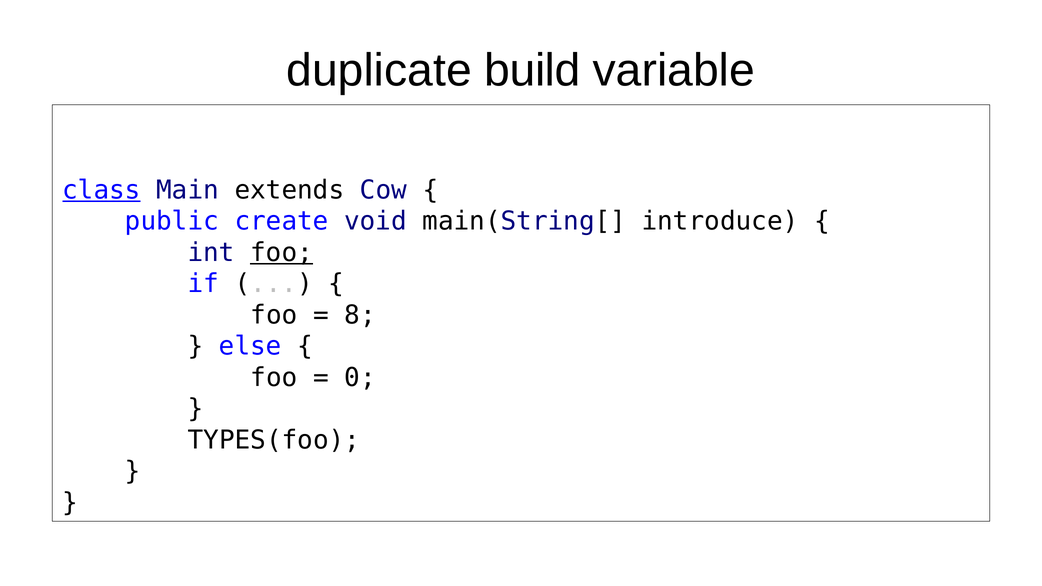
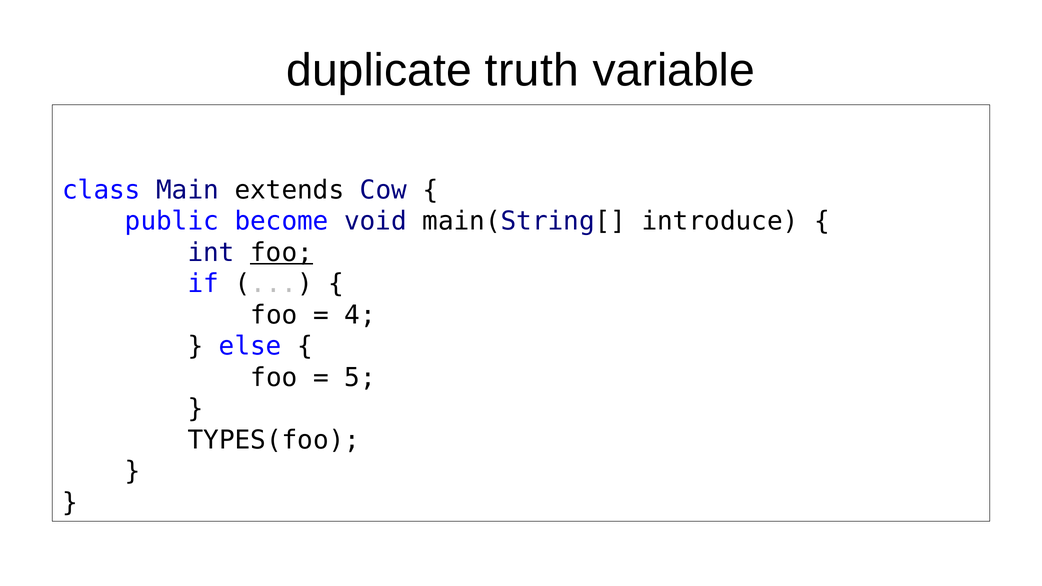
build: build -> truth (532, 70)
class underline: present -> none (101, 190)
create: create -> become (282, 221)
8: 8 -> 4 (360, 315)
0: 0 -> 5 (360, 378)
